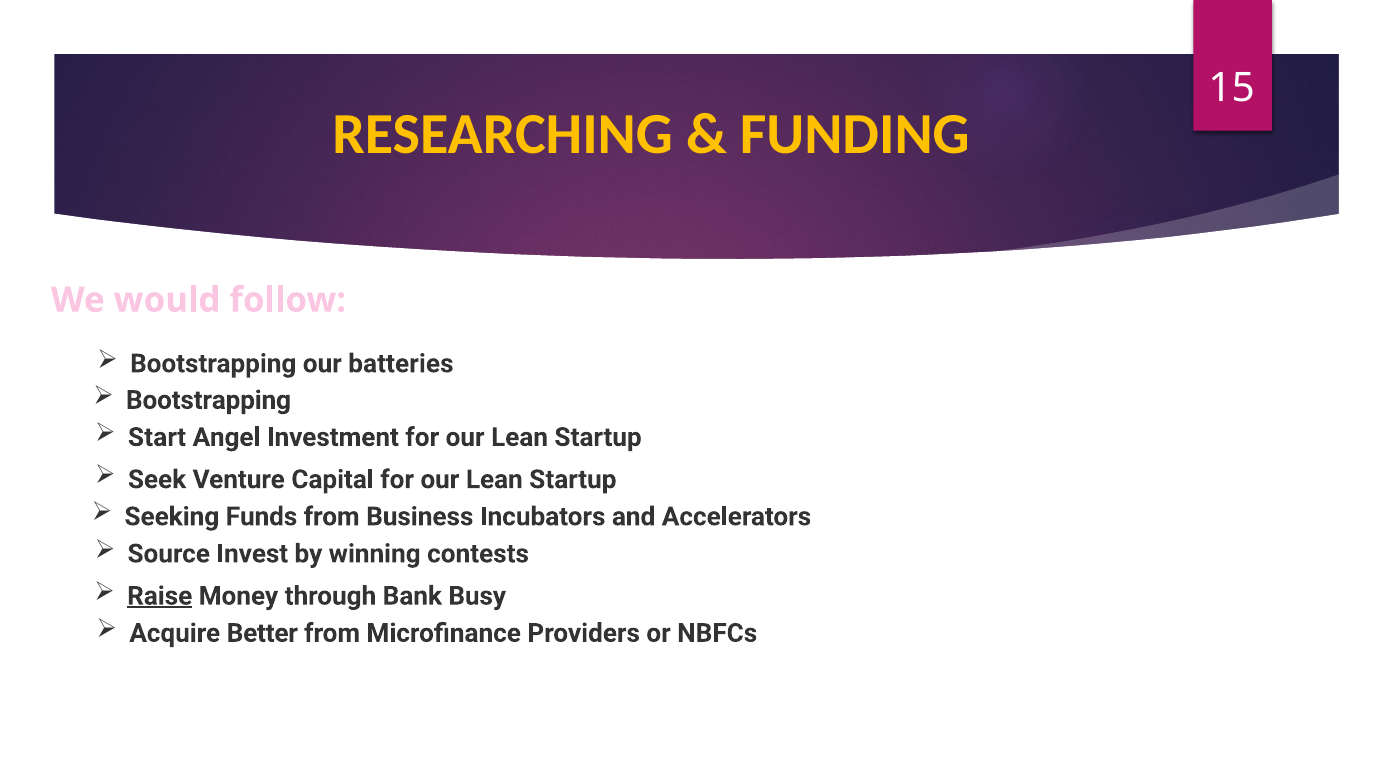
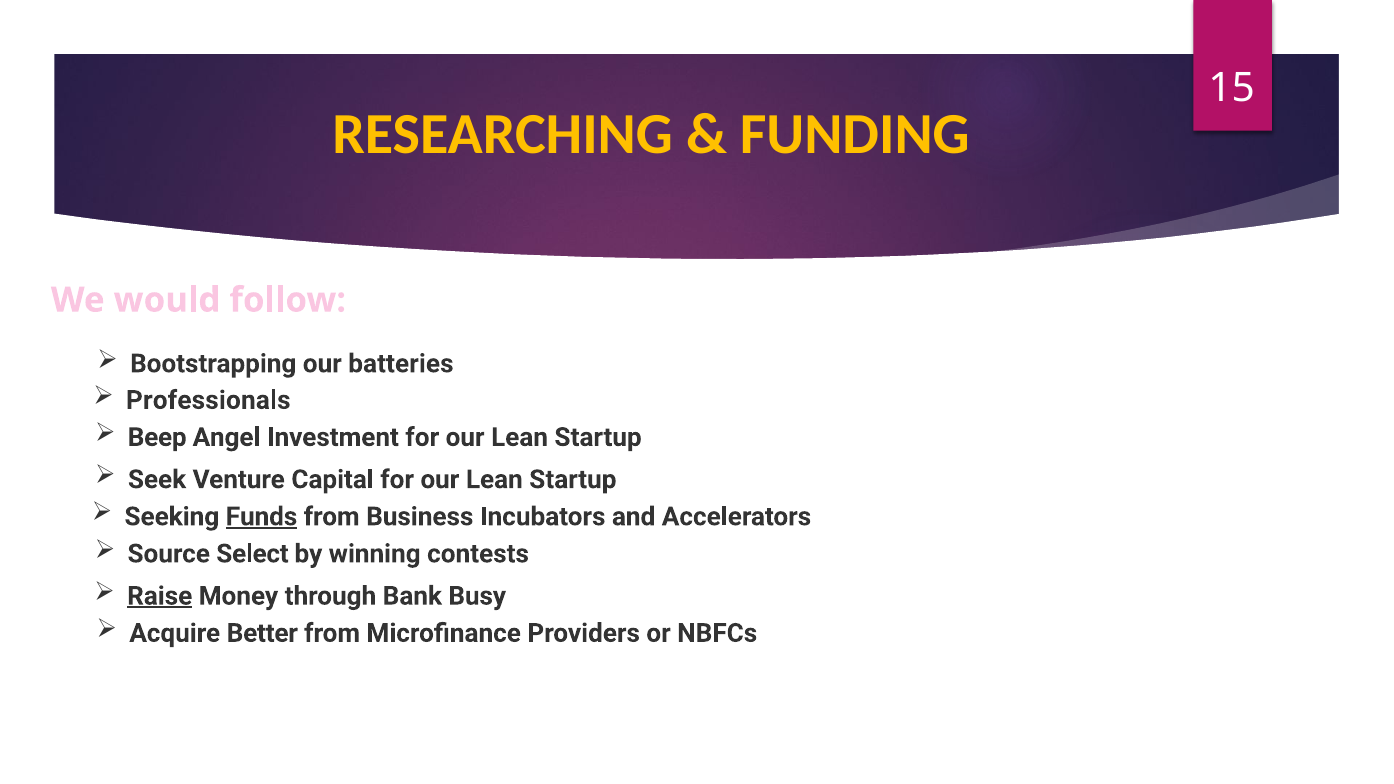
Bootstrapping: Bootstrapping -> Professionals (208, 400)
Start: Start -> Beep (157, 437)
Funds underline: none -> present (262, 517)
Invest: Invest -> Select (252, 554)
